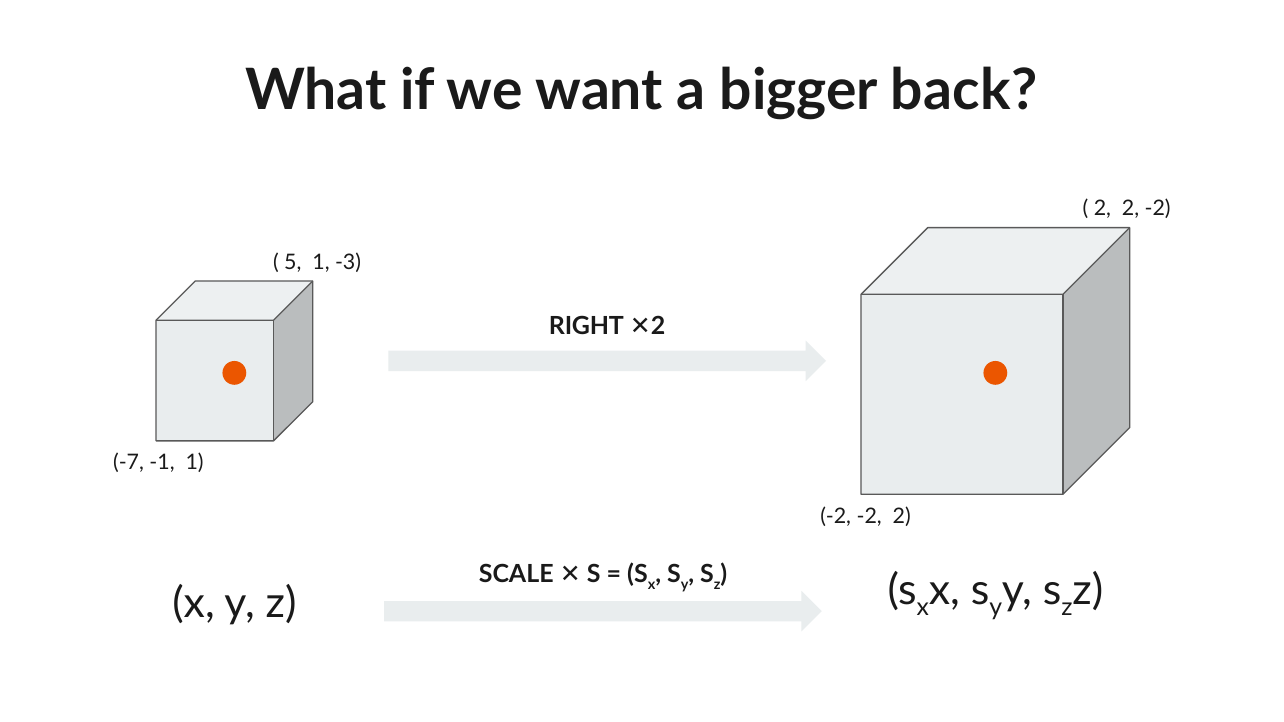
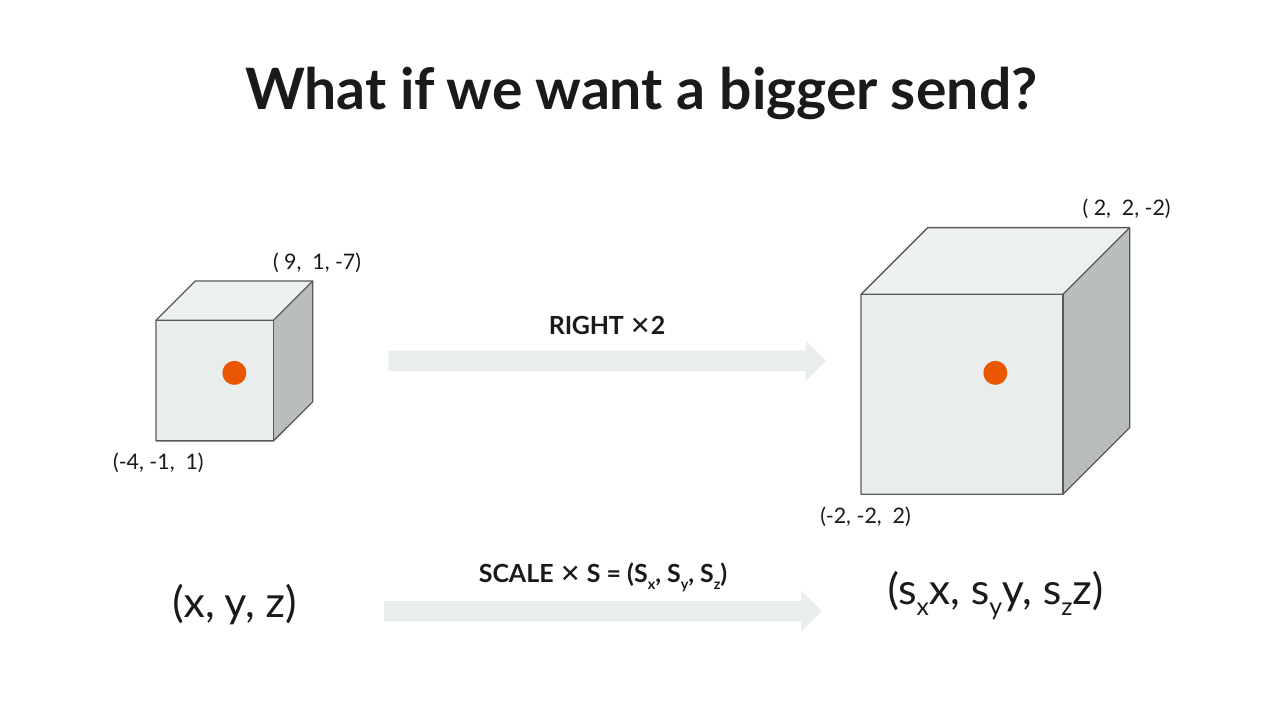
back: back -> send (964, 90)
5: 5 -> 9 (293, 262)
-3: -3 -> -7 (348, 262)
-7: -7 -> -4 (129, 463)
